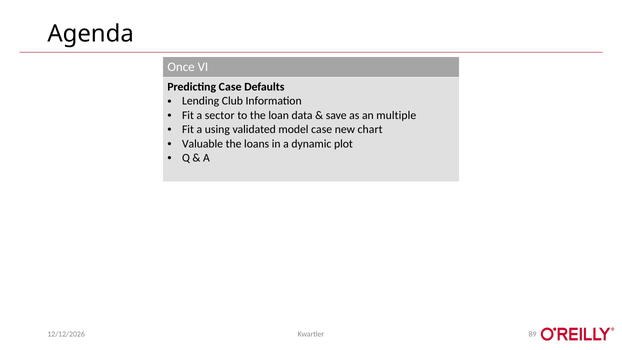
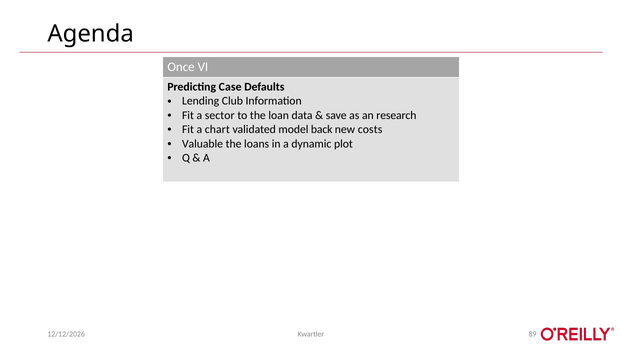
multiple: multiple -> research (396, 115)
using: using -> chart (217, 130)
model case: case -> back (322, 130)
chart: chart -> costs (370, 130)
